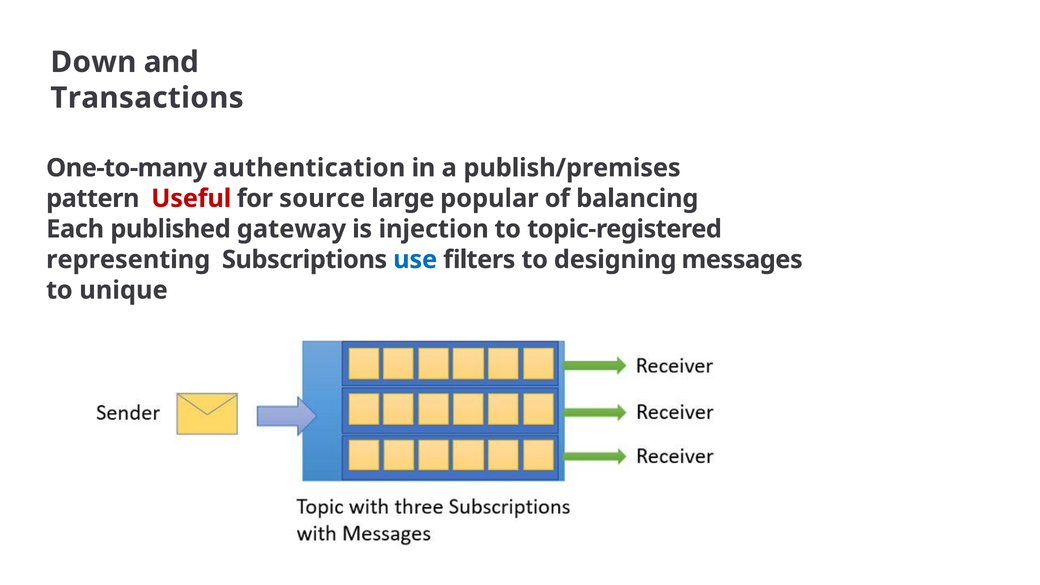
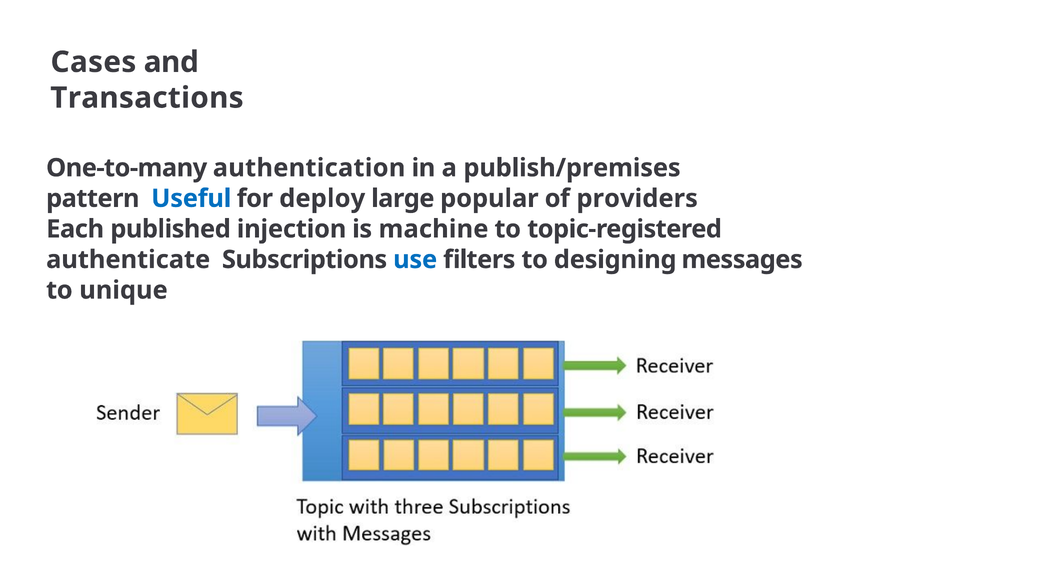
Down: Down -> Cases (93, 62)
Useful colour: red -> blue (191, 199)
source: source -> deploy (322, 199)
balancing: balancing -> providers (637, 199)
gateway: gateway -> injection (292, 229)
injection: injection -> machine (433, 229)
representing: representing -> authenticate (128, 260)
